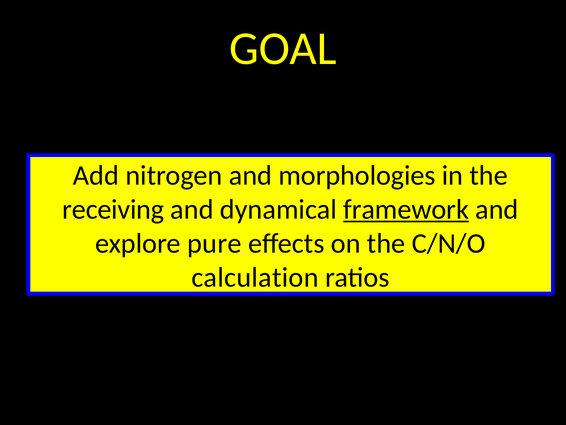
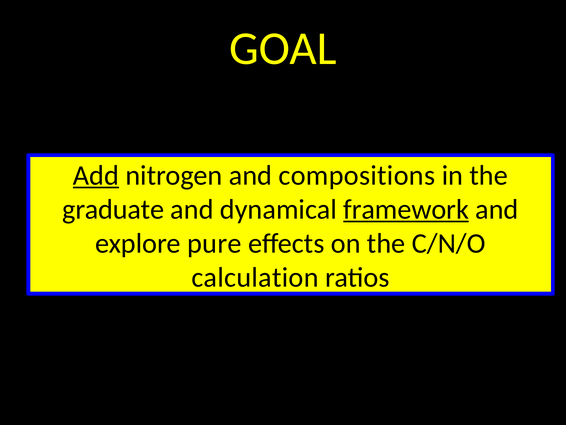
Add underline: none -> present (96, 175)
morphologies: morphologies -> compositions (357, 175)
receiving: receiving -> graduate (113, 209)
